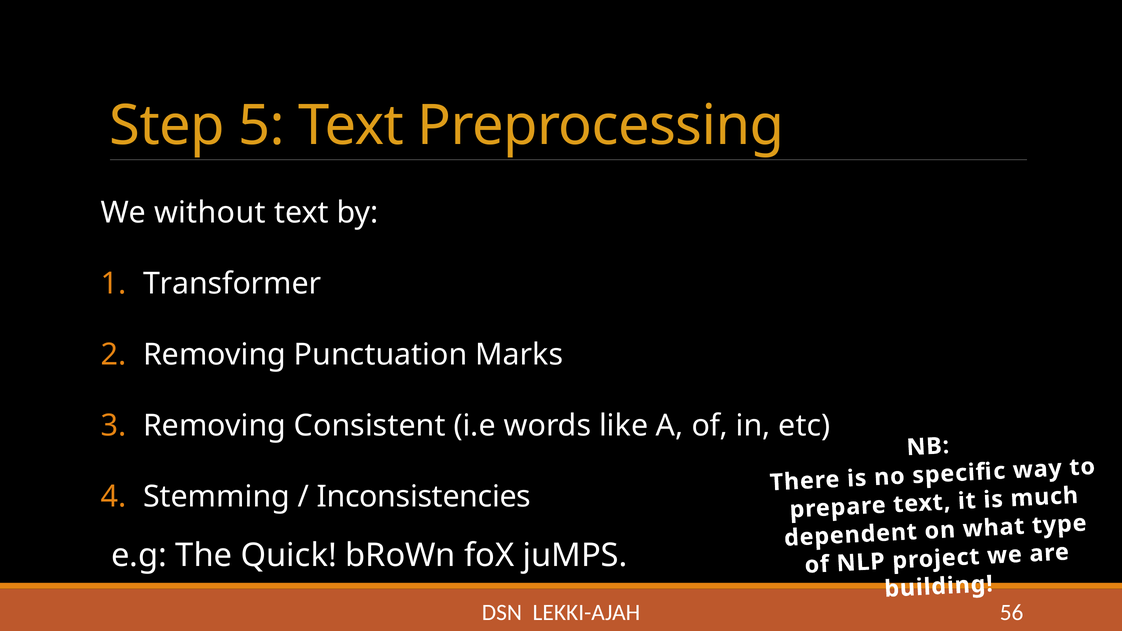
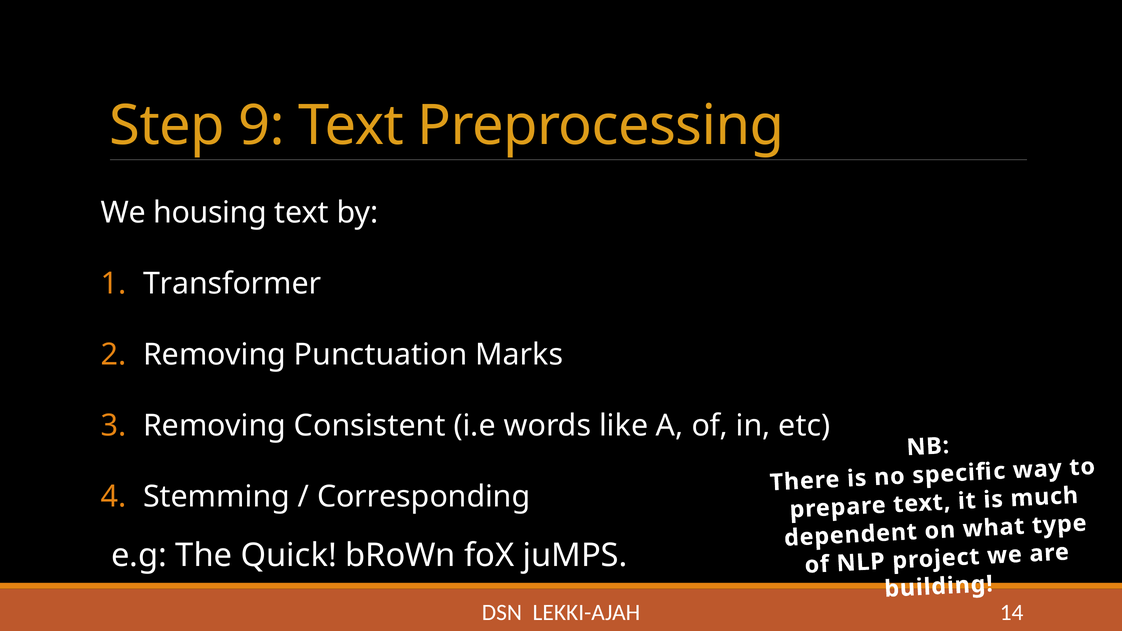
5: 5 -> 9 (262, 126)
without: without -> housing (210, 213)
Inconsistencies: Inconsistencies -> Corresponding (424, 497)
56: 56 -> 14 (1012, 613)
